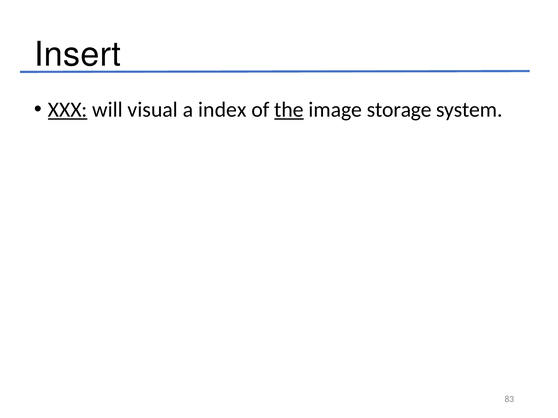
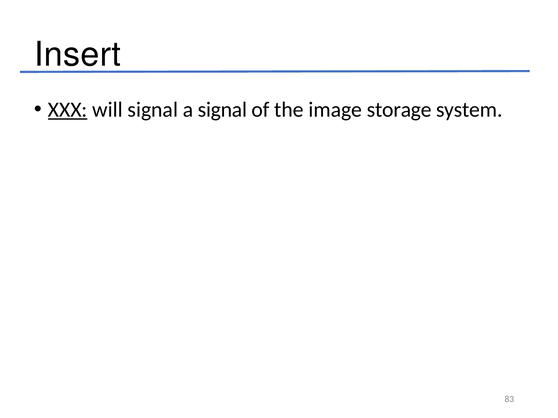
will visual: visual -> signal (153, 110)
a index: index -> signal (222, 110)
the underline: present -> none (289, 110)
